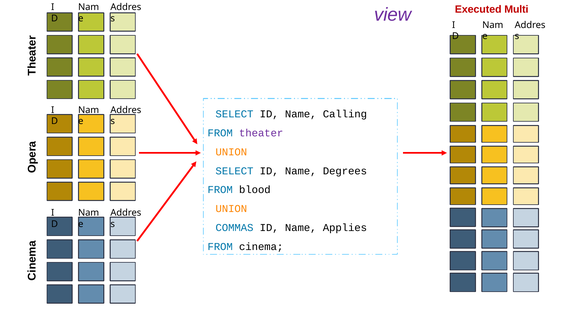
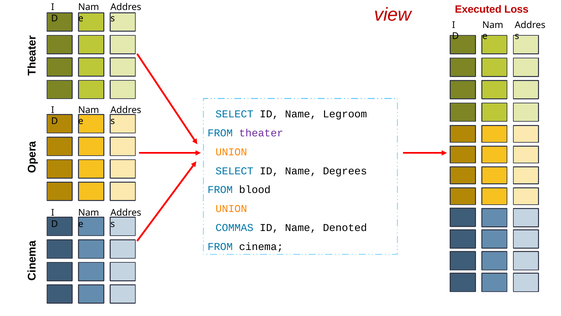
Multi: Multi -> Loss (516, 9)
view colour: purple -> red (393, 15)
Calling: Calling -> Legroom (345, 114)
Applies: Applies -> Denoted (345, 227)
